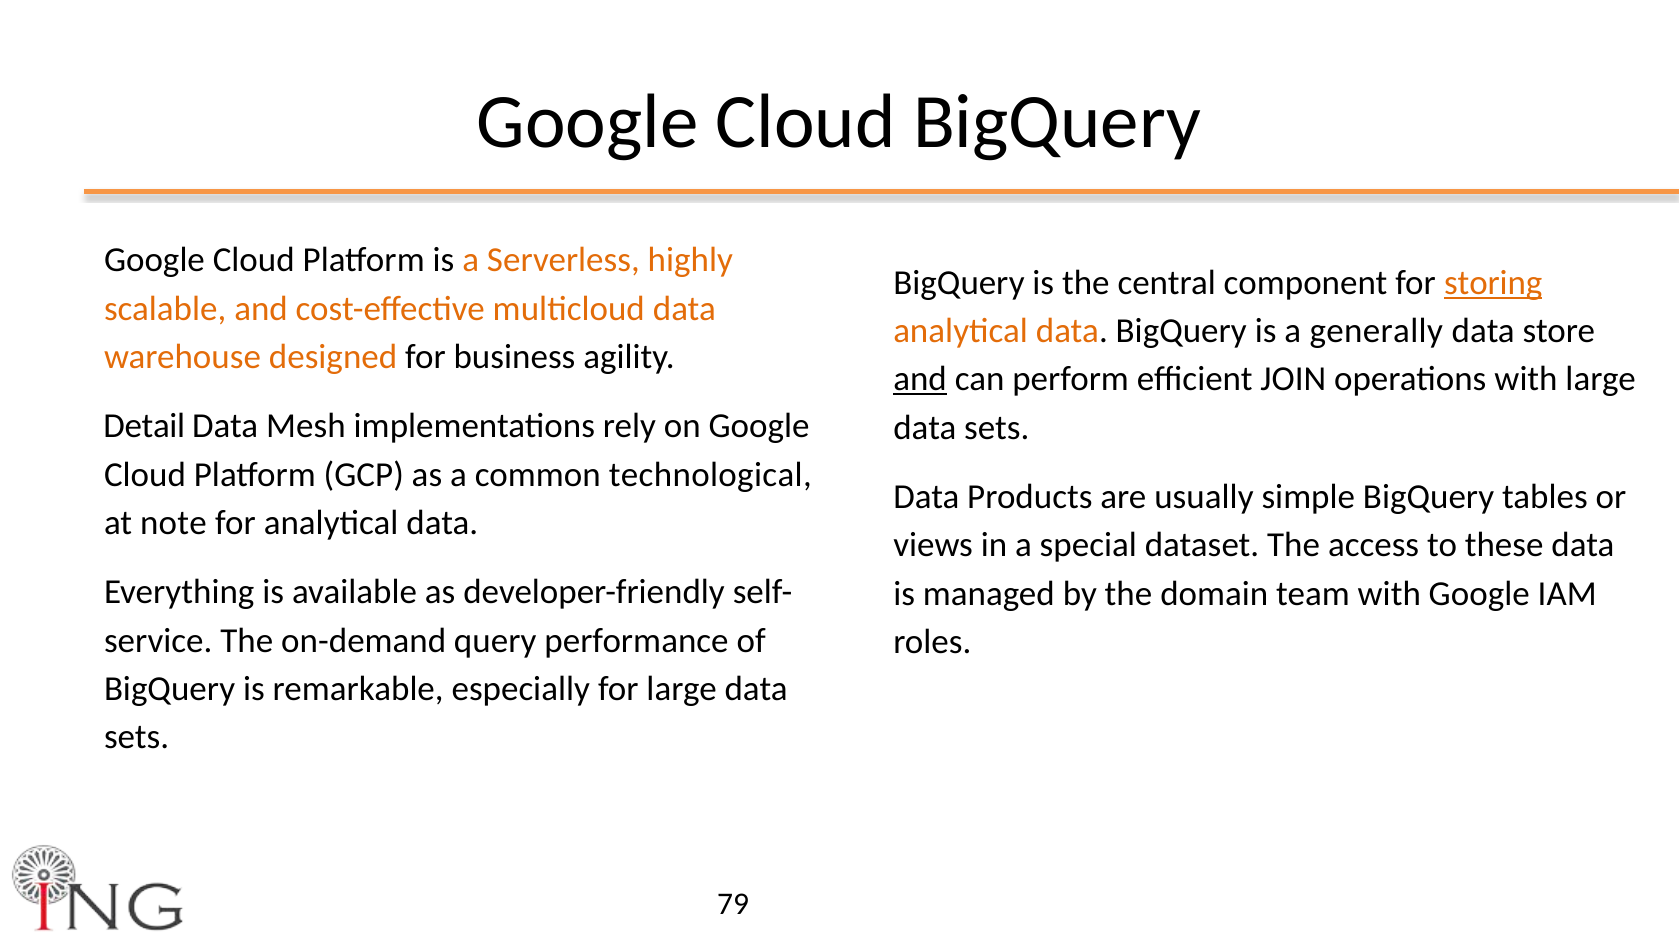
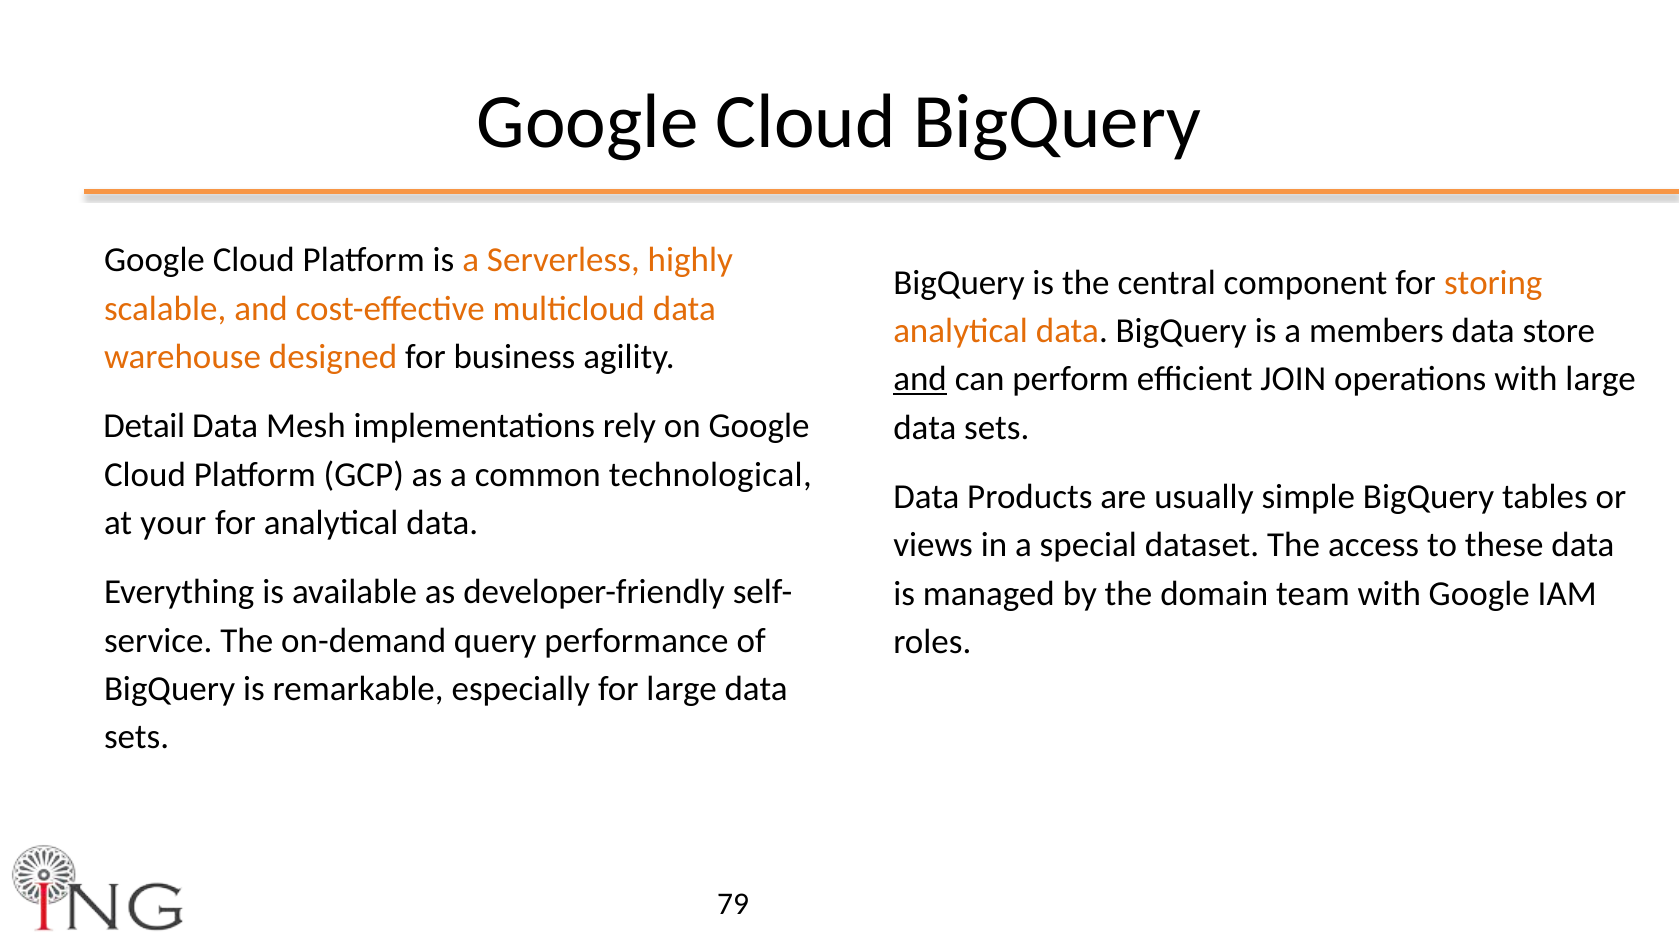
storing underline: present -> none (1493, 283)
generally: generally -> members (1376, 331)
note: note -> your (173, 523)
